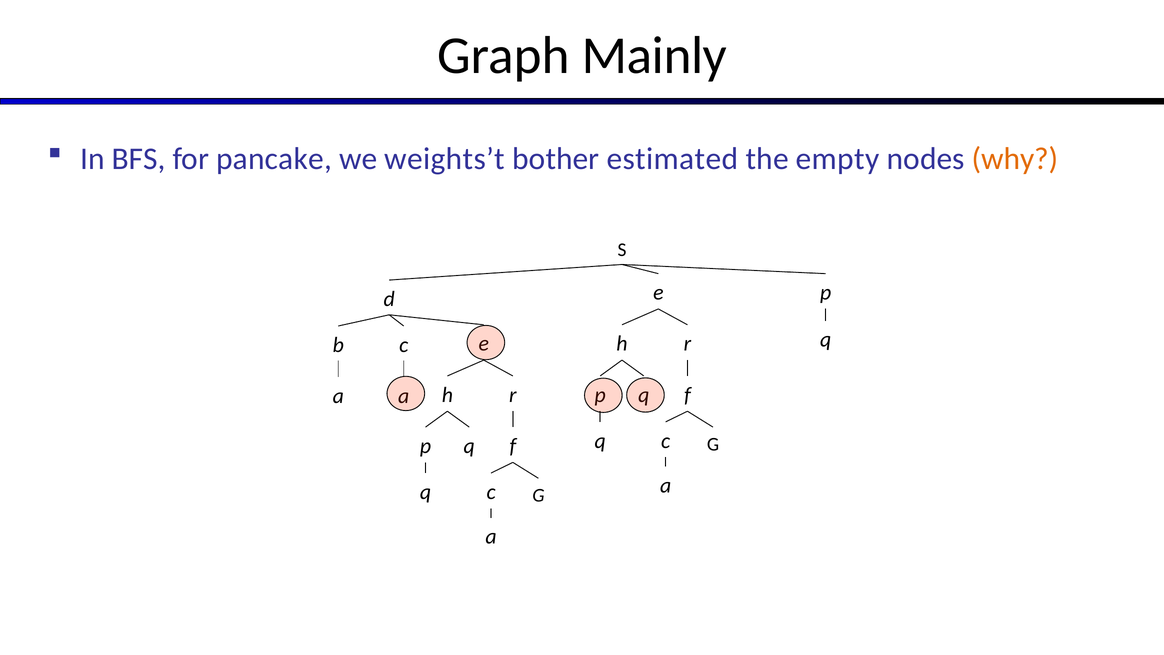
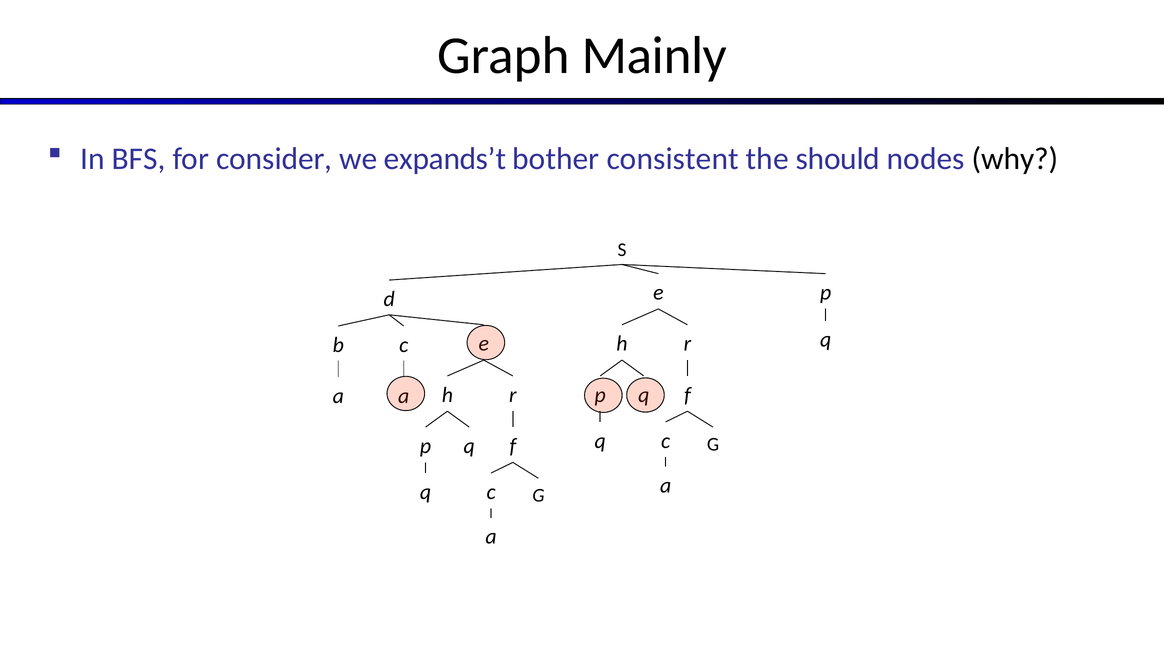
pancake: pancake -> consider (274, 159)
weights’t: weights’t -> expands’t (445, 159)
estimated: estimated -> consistent (673, 159)
empty: empty -> should (838, 159)
why colour: orange -> black (1015, 159)
